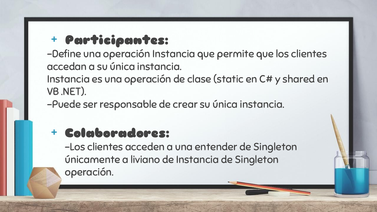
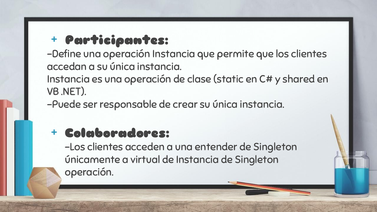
liviano: liviano -> virtual (145, 160)
